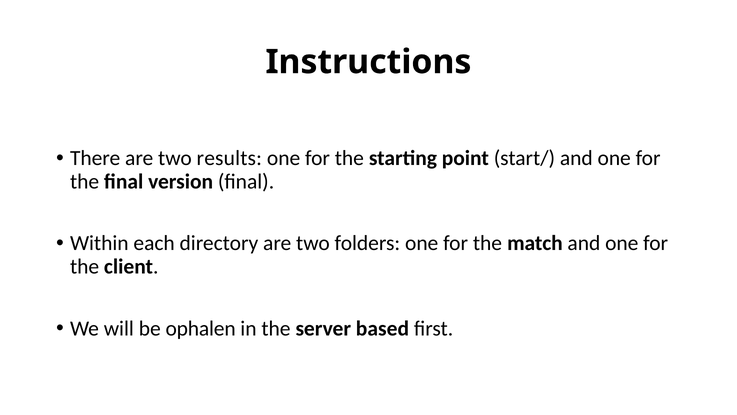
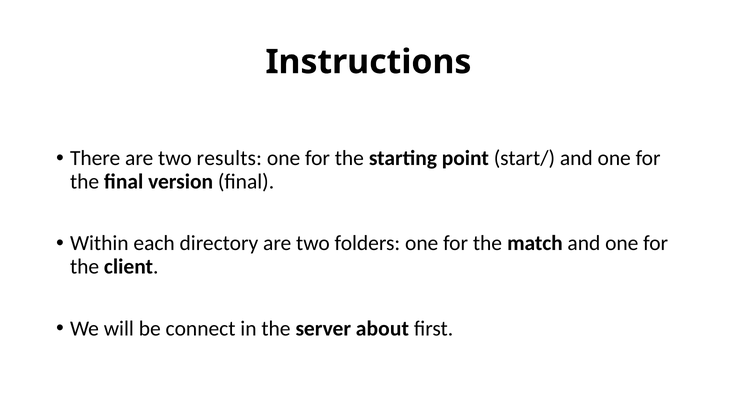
ophalen: ophalen -> connect (201, 328)
based: based -> about (382, 328)
